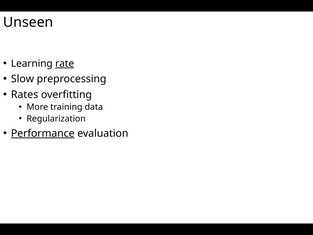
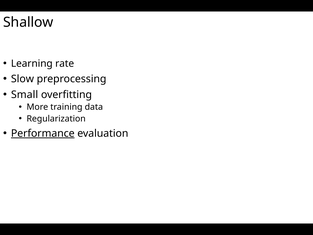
Unseen: Unseen -> Shallow (28, 22)
rate underline: present -> none (65, 64)
Rates: Rates -> Small (25, 94)
